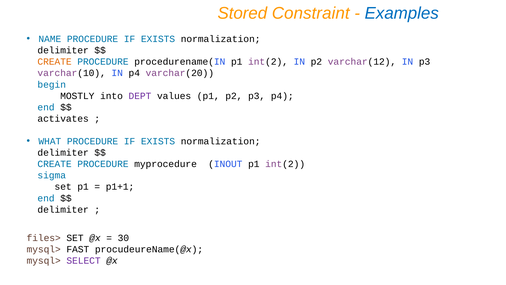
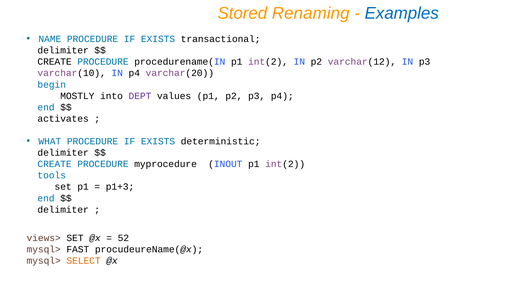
Constraint: Constraint -> Renaming (311, 13)
normalization: normalization -> transactional (221, 39)
CREATE colour: orange -> black (55, 62)
normalization: normalization -> deterministic (221, 141)
sigma: sigma -> tools (52, 175)
p1+1: p1+1 -> p1+3 (120, 187)
files>: files> -> views> (44, 238)
30: 30 -> 52 (123, 238)
SELECT colour: purple -> orange (84, 260)
